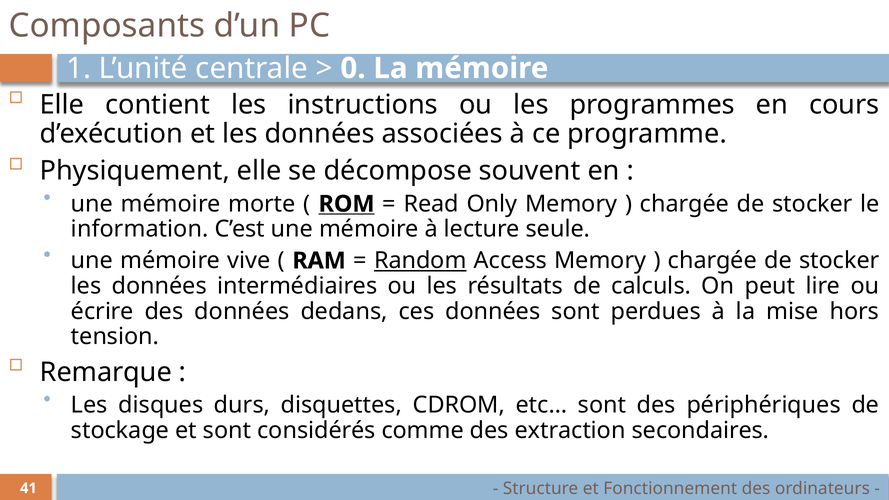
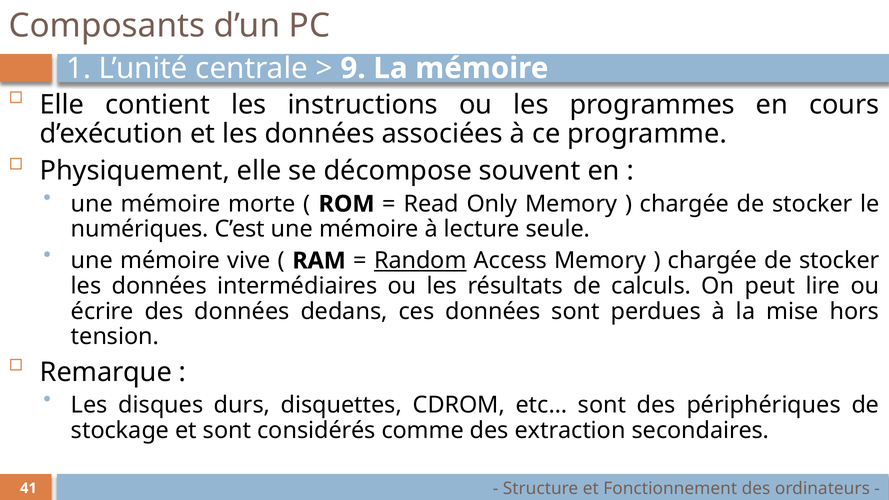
0: 0 -> 9 (353, 68)
ROM underline: present -> none (347, 204)
information: information -> numériques (140, 229)
